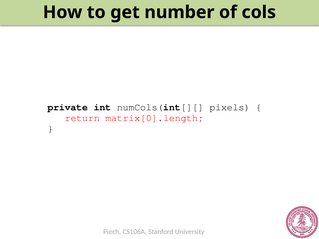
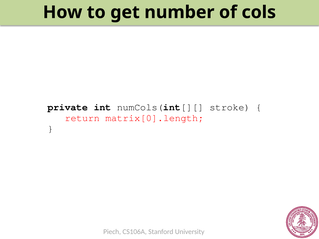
pixels: pixels -> stroke (230, 107)
